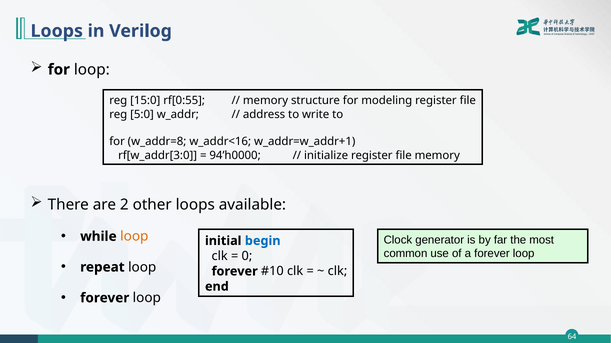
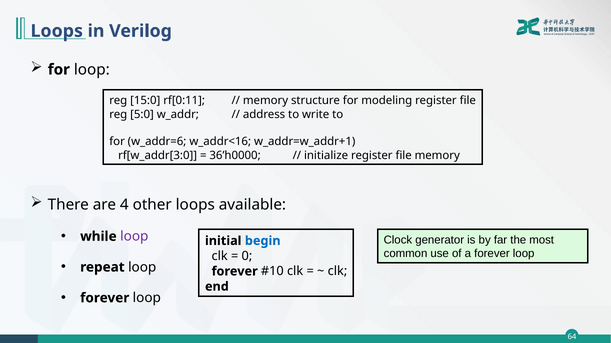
rf[0:55: rf[0:55 -> rf[0:11 (184, 101)
w_addr=8: w_addr=8 -> w_addr=6 (157, 142)
94’h0000: 94’h0000 -> 36’h0000 (235, 156)
2: 2 -> 4 (124, 205)
loop colour: orange -> purple (134, 237)
